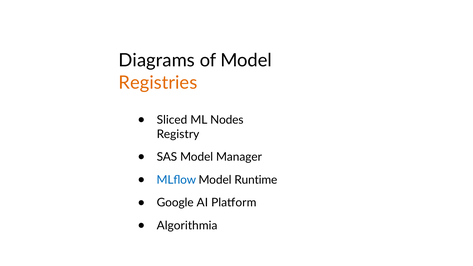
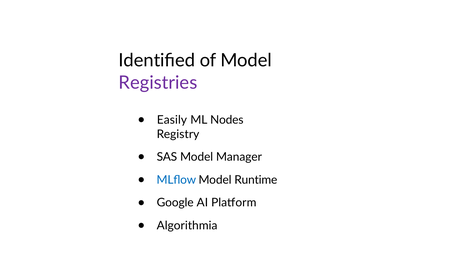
Diagrams: Diagrams -> Identiﬁed (157, 61)
Registries colour: orange -> purple (158, 83)
Sliced: Sliced -> Easily (172, 120)
